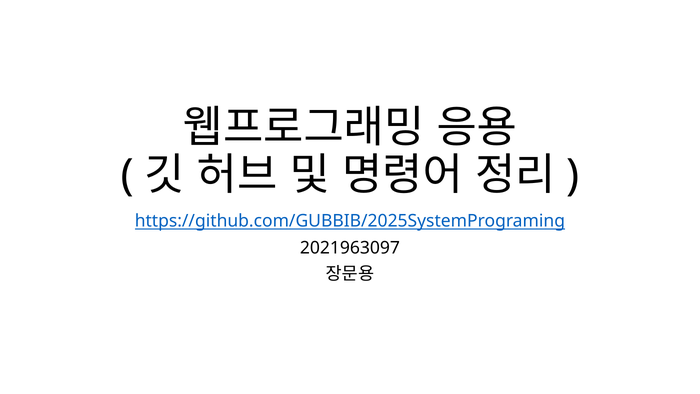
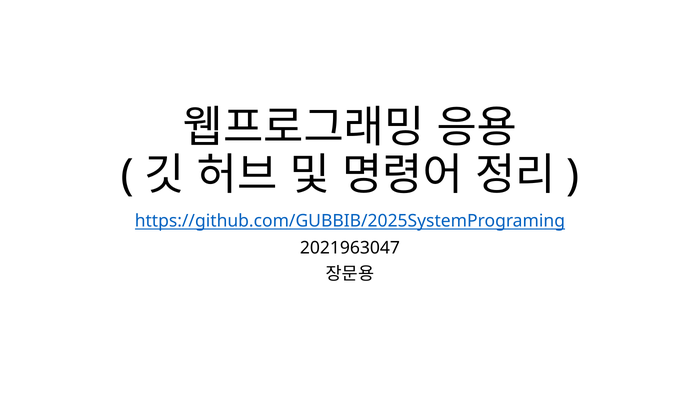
2021963097: 2021963097 -> 2021963047 (350, 248)
